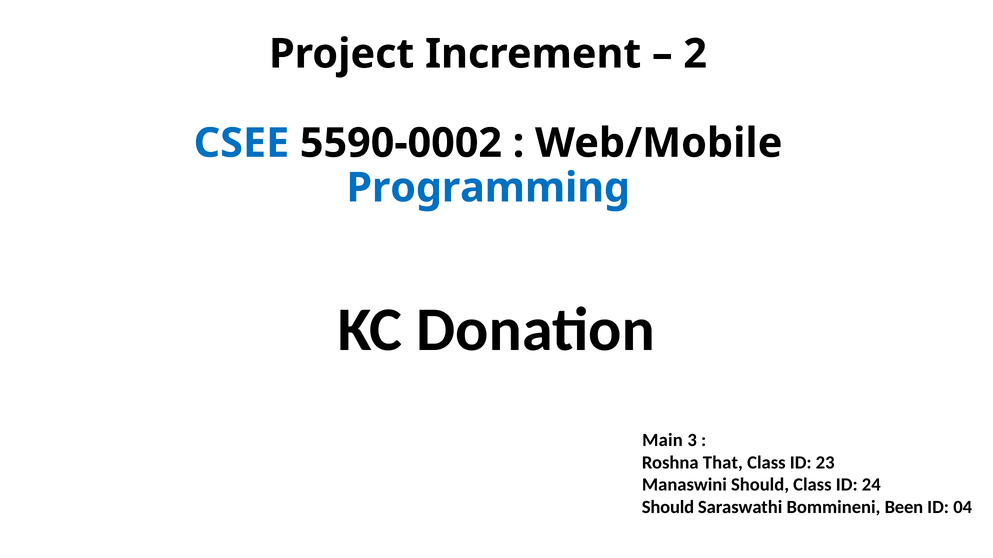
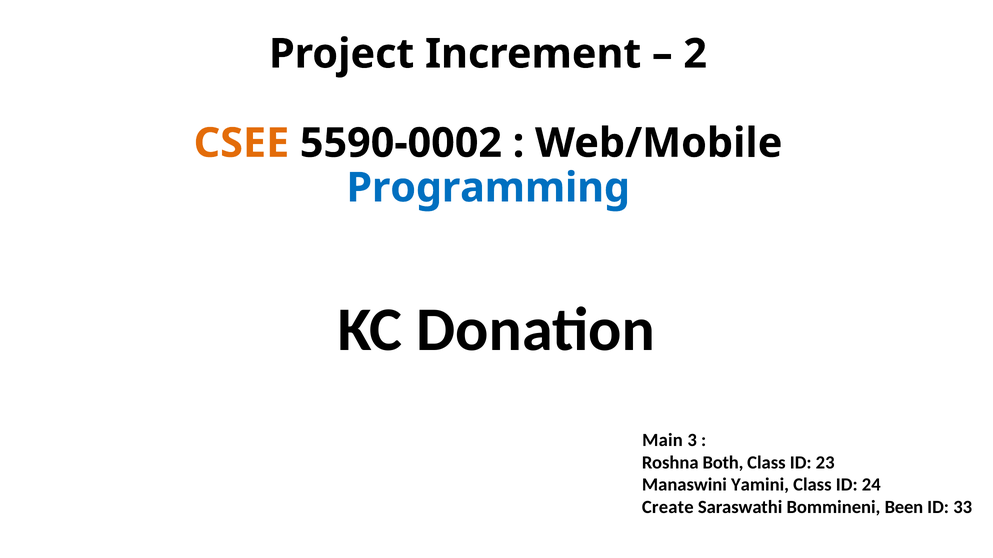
CSEE colour: blue -> orange (241, 143)
That: That -> Both (723, 463)
Manaswini Should: Should -> Yamini (760, 485)
Should: Should -> Create (668, 508)
04: 04 -> 33 (963, 508)
